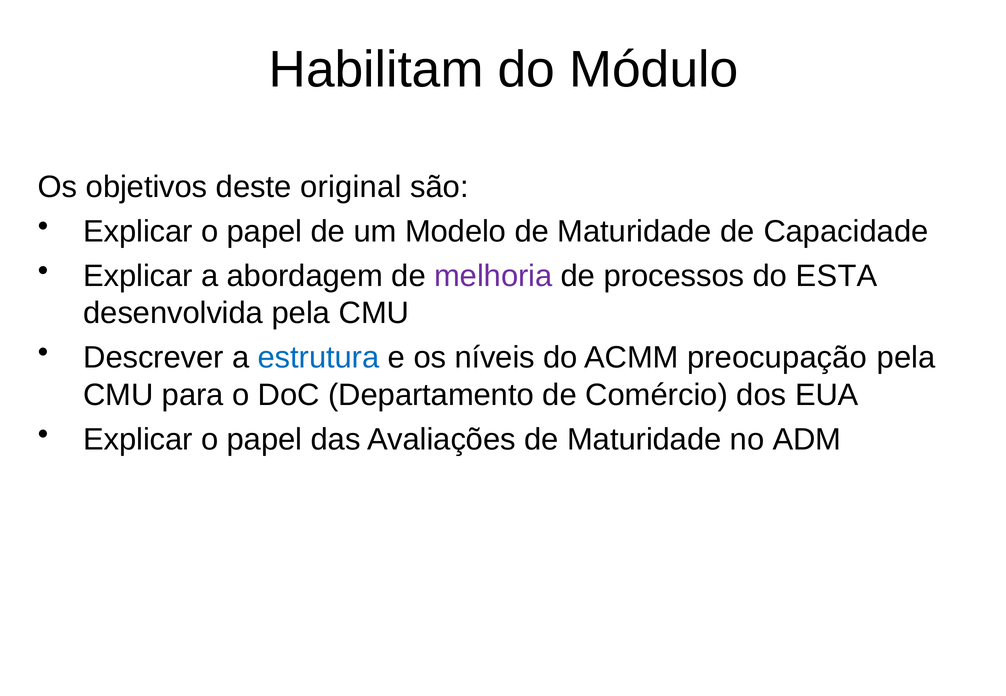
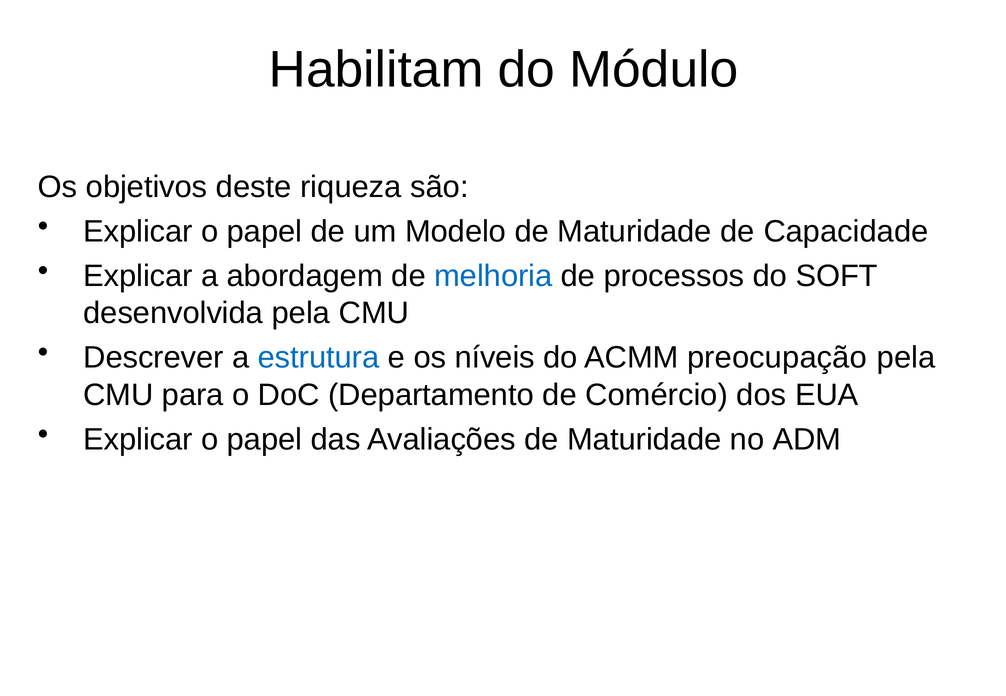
original: original -> riqueza (351, 187)
melhoria colour: purple -> blue (493, 276)
ESTA: ESTA -> SOFT (837, 276)
